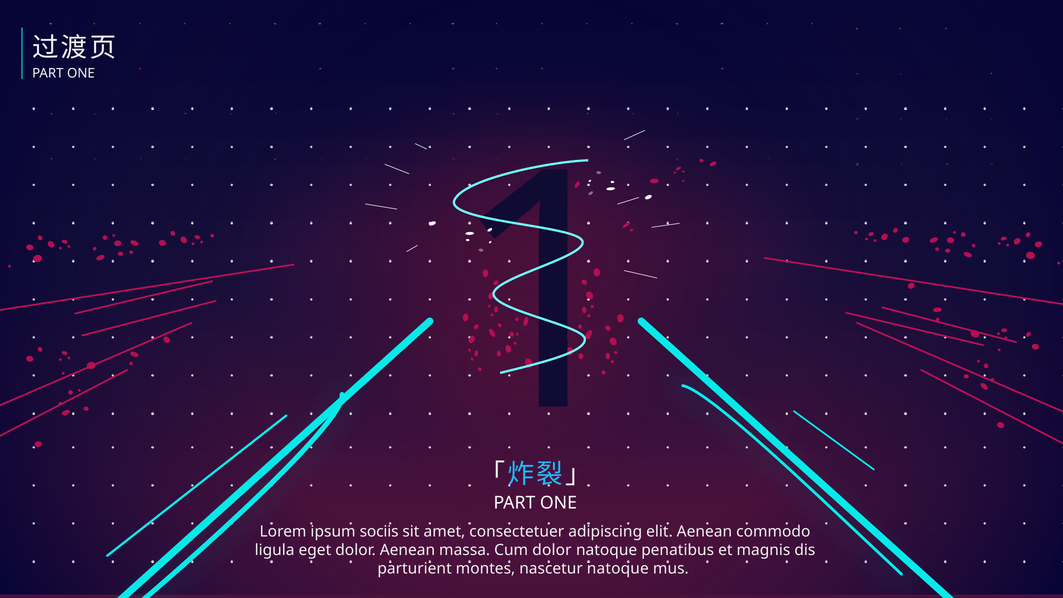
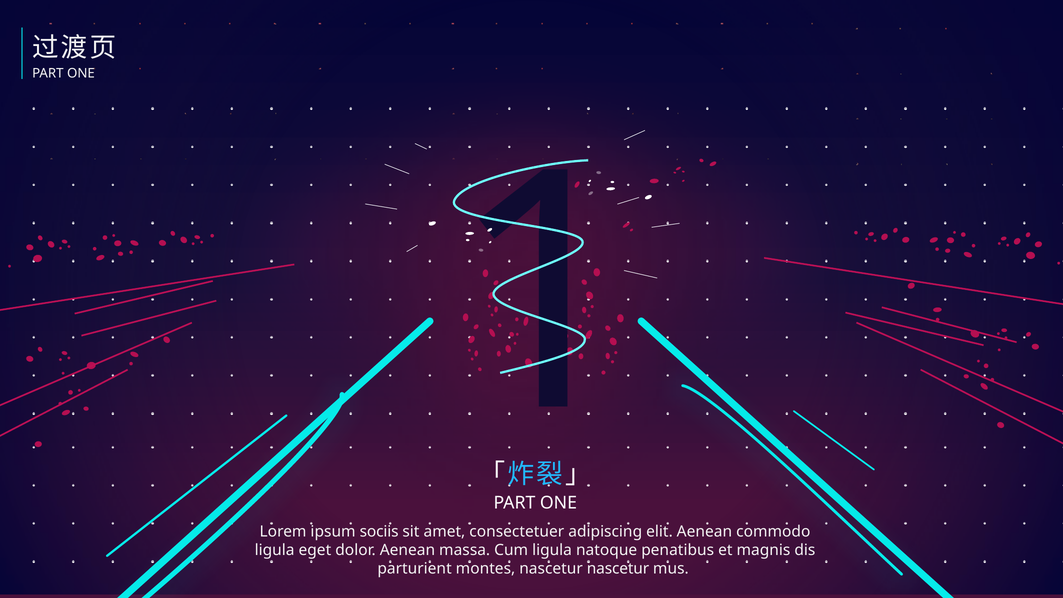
Cum dolor: dolor -> ligula (552, 550)
nascetur natoque: natoque -> nascetur (618, 569)
